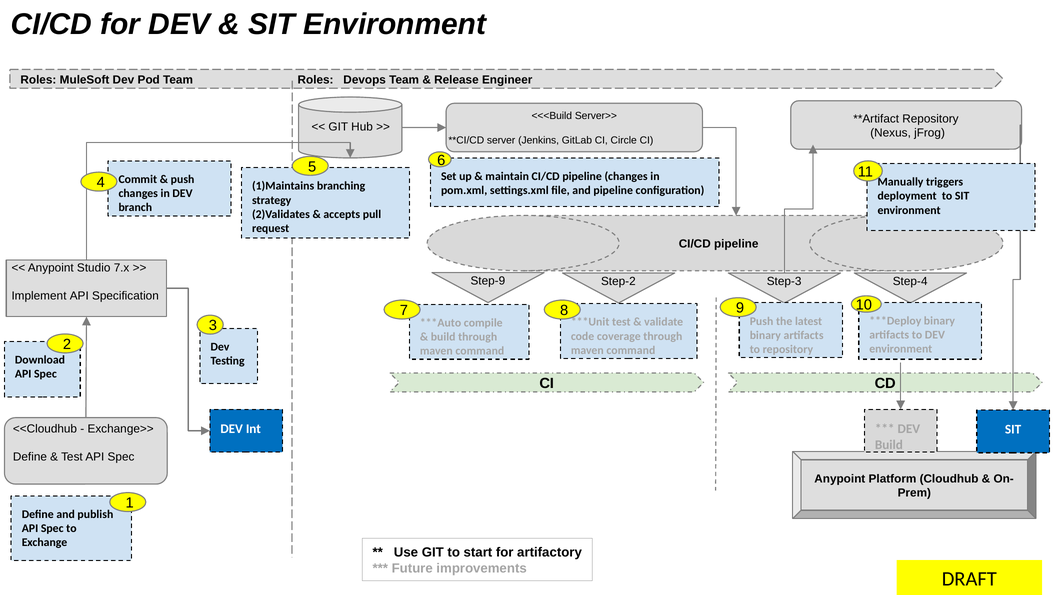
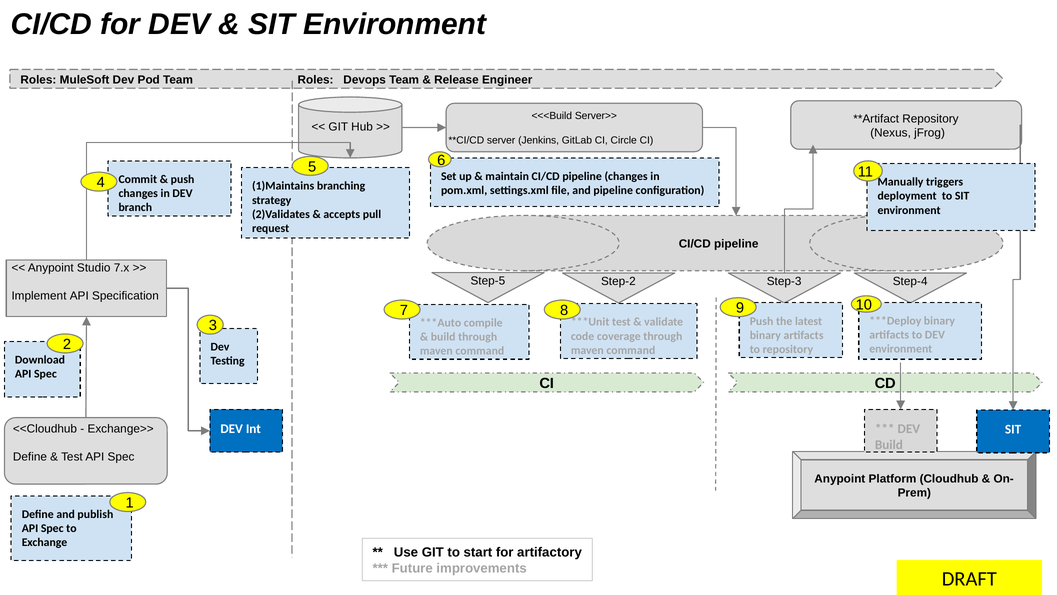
Step-9: Step-9 -> Step-5 (488, 281)
